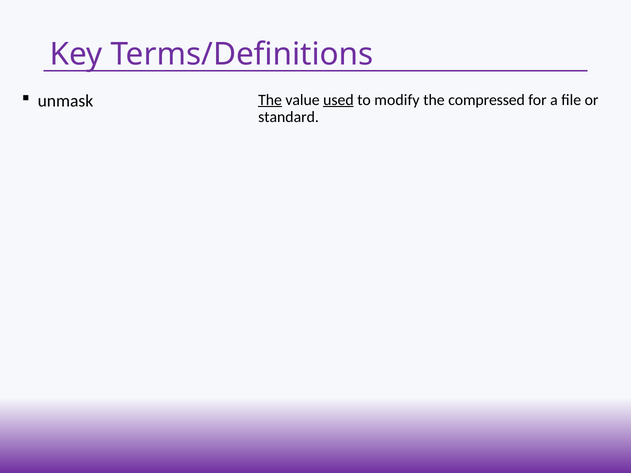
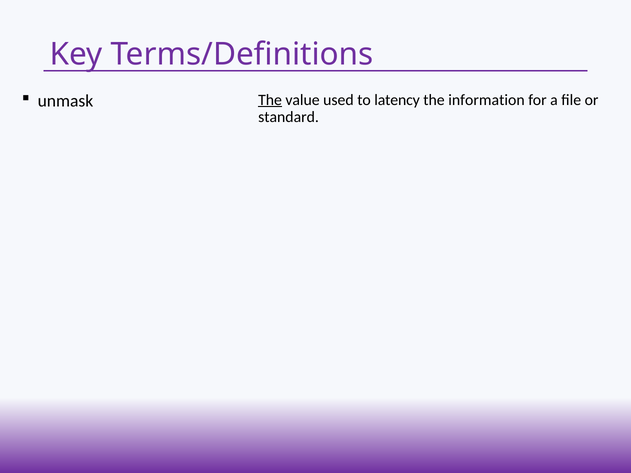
used underline: present -> none (338, 100)
modify: modify -> latency (397, 100)
compressed: compressed -> information (486, 100)
